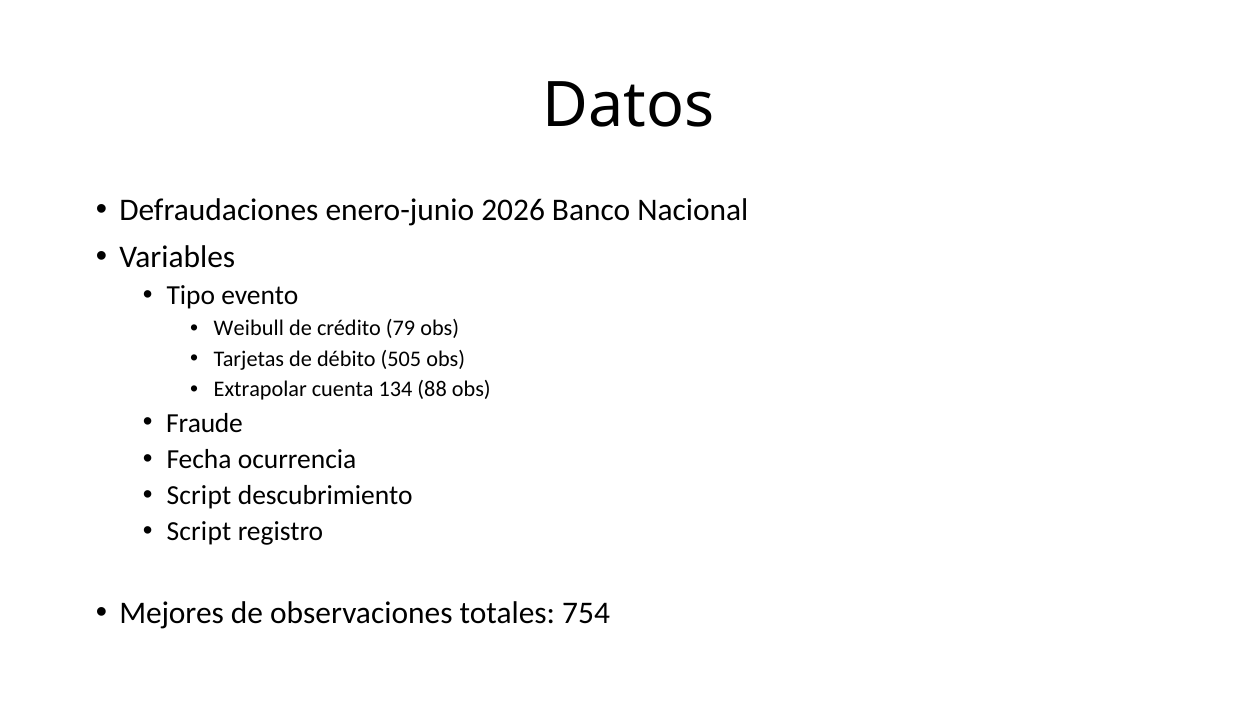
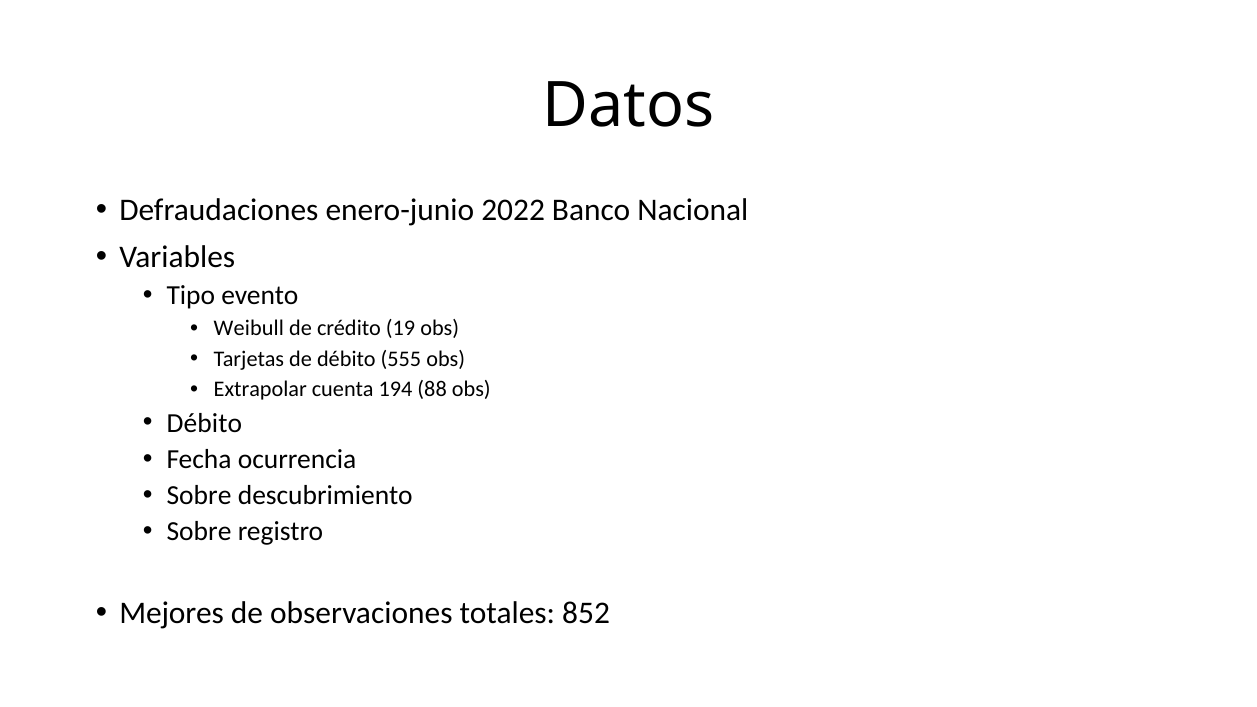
2026: 2026 -> 2022 (513, 210)
79: 79 -> 19 (401, 329)
505: 505 -> 555 (401, 359)
134: 134 -> 194 (395, 390)
Fraude: Fraude -> Débito (204, 423)
Script: Script -> Sobre (199, 496)
Script: Script -> Sobre (199, 532)
754: 754 -> 852 (586, 613)
